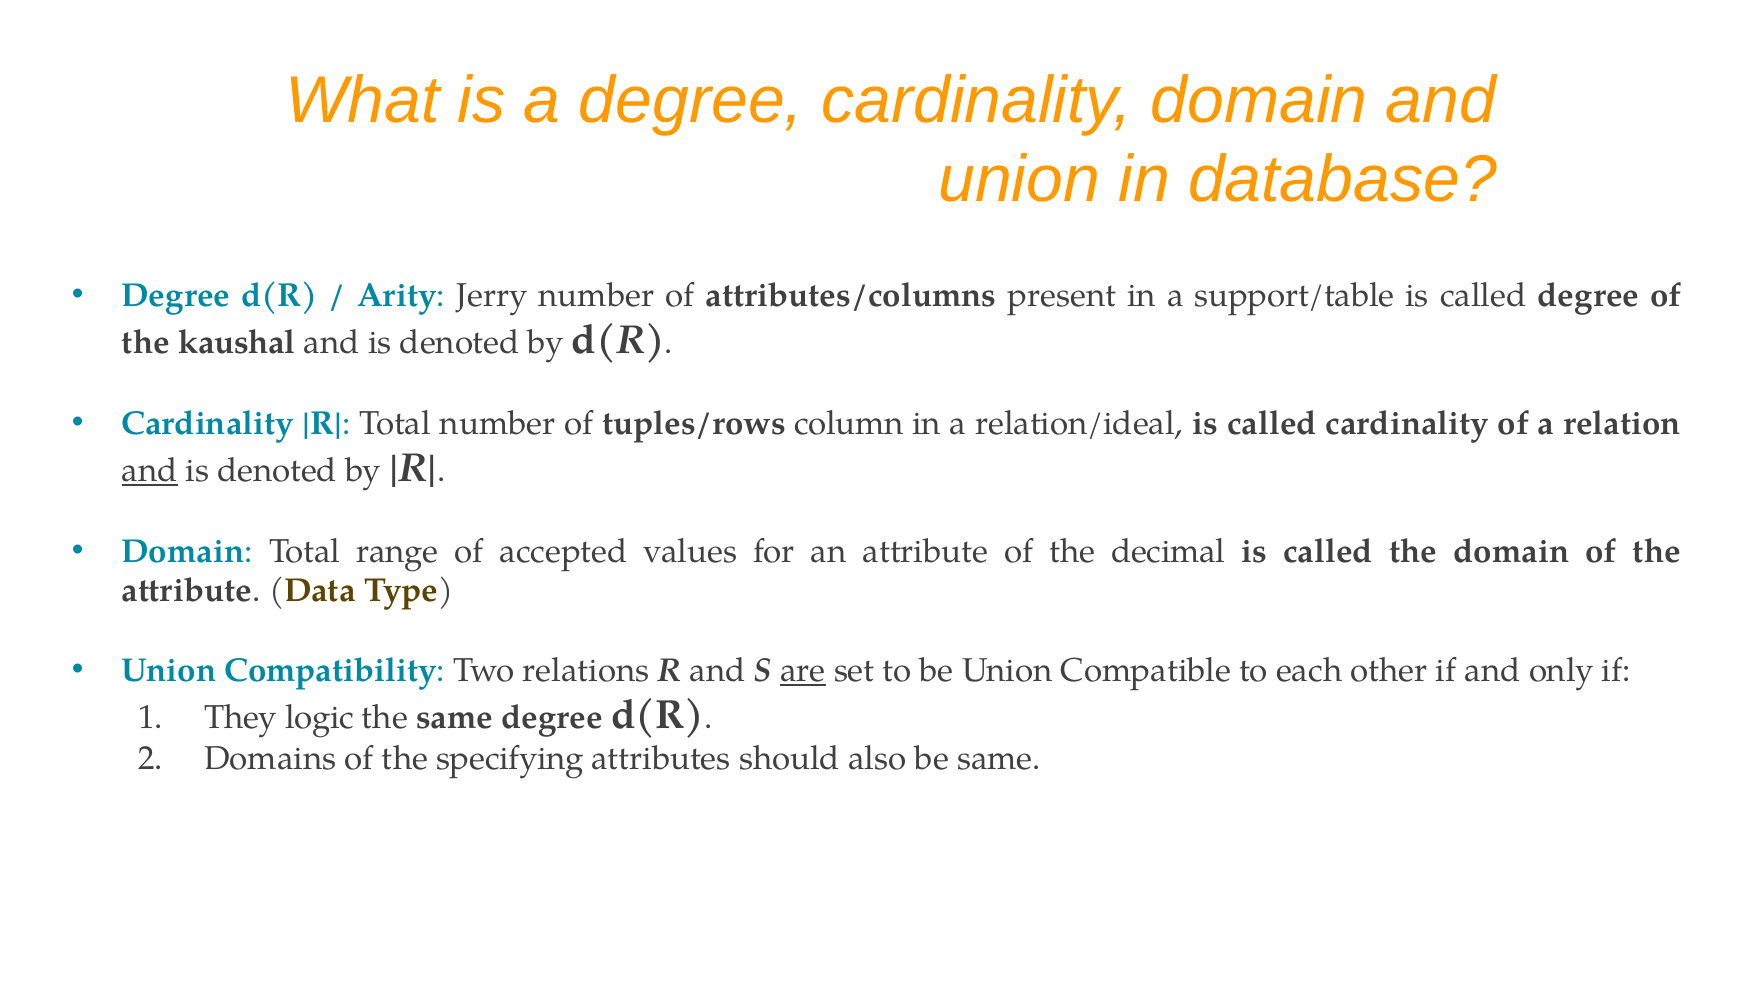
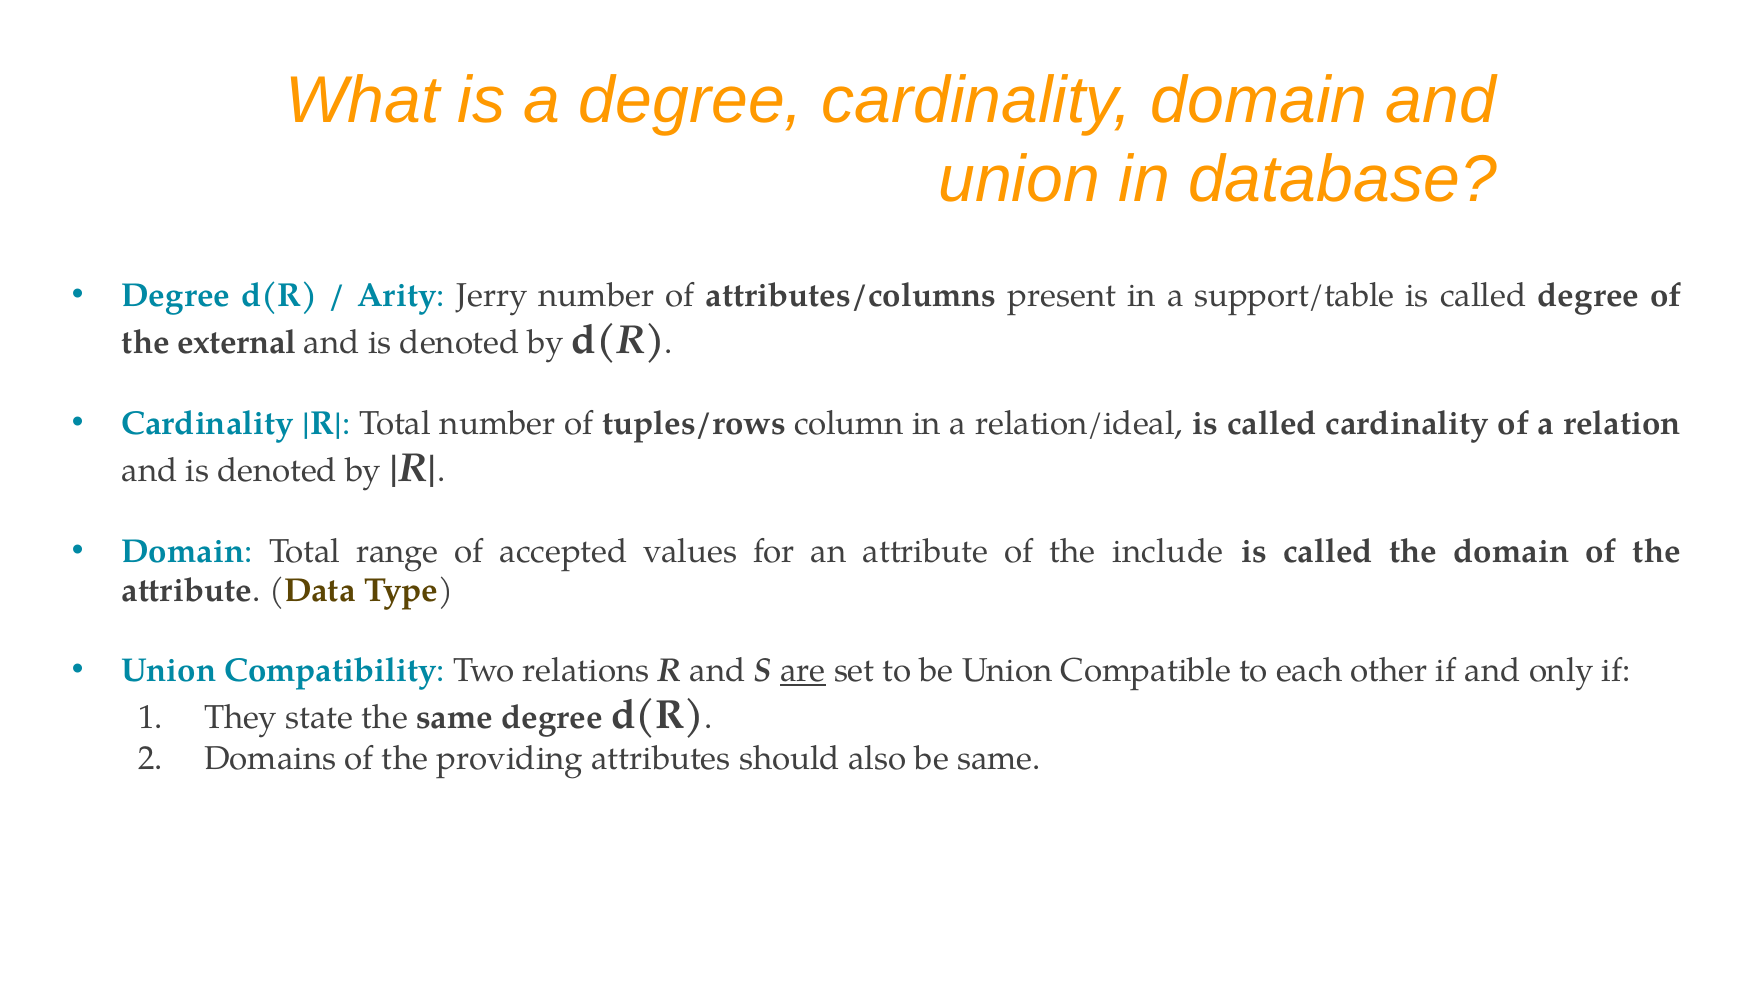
kaushal: kaushal -> external (237, 343)
and underline: present -> none (150, 471)
decimal: decimal -> include (1168, 551)
logic: logic -> state (319, 718)
specifying: specifying -> providing (510, 759)
